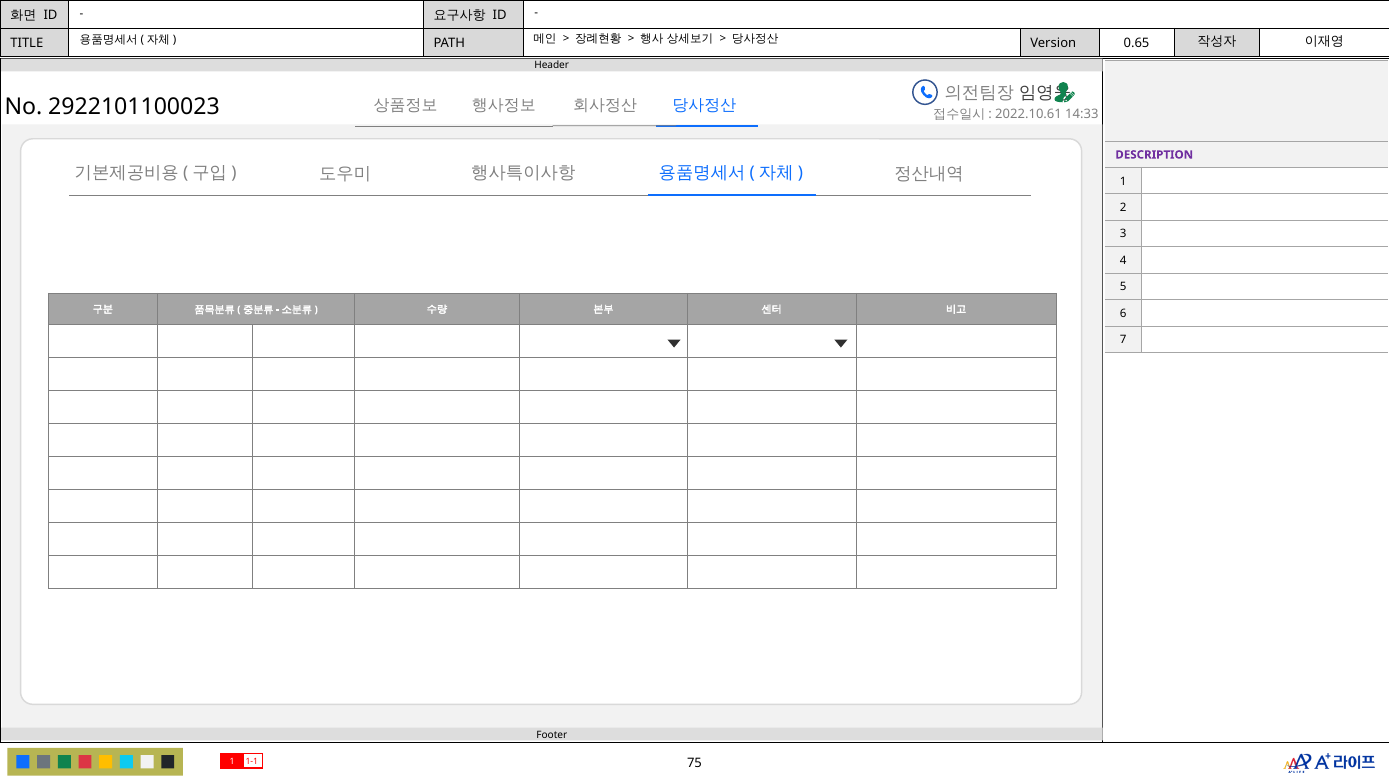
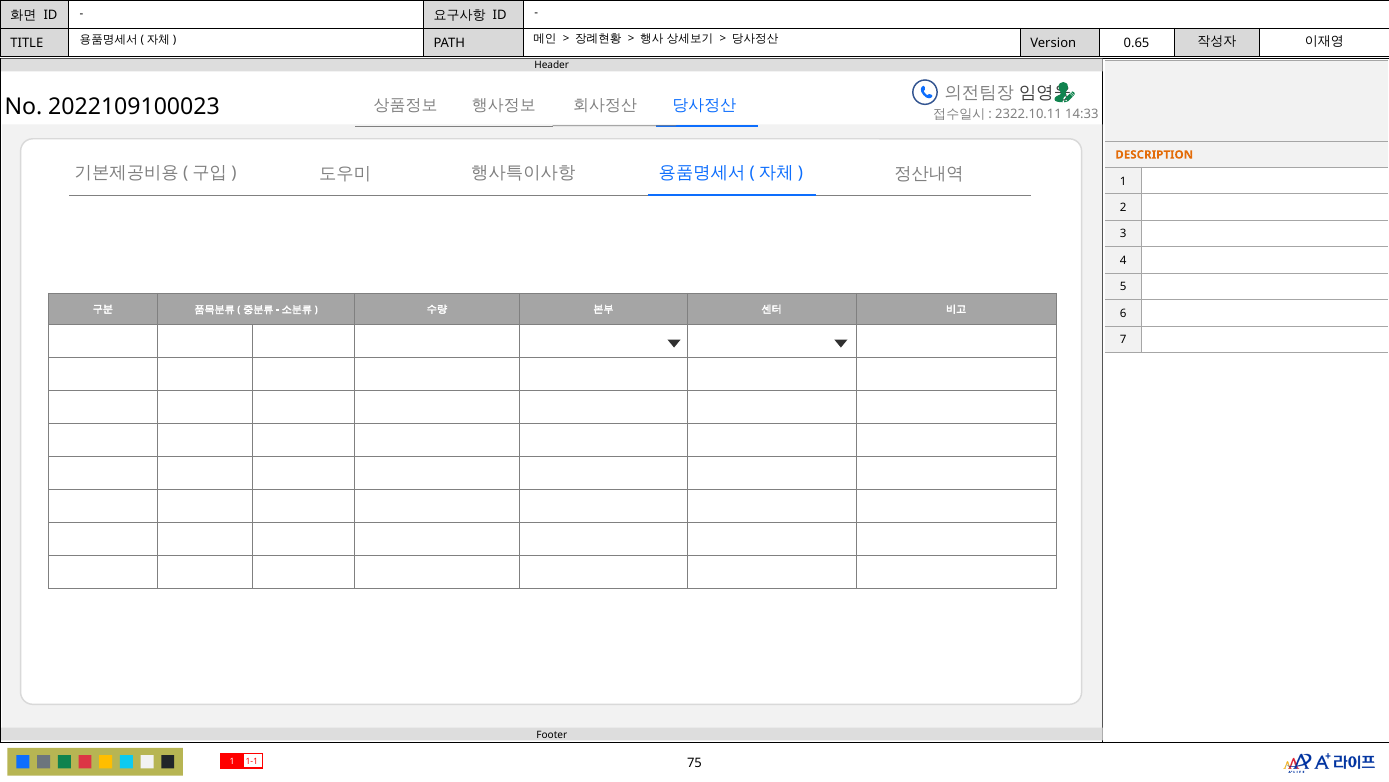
2922101100023: 2922101100023 -> 2022109100023 (134, 107)
2022.10.61: 2022.10.61 -> 2322.10.11 (1029, 114)
DESCRIPTION colour: purple -> orange (1154, 155)
